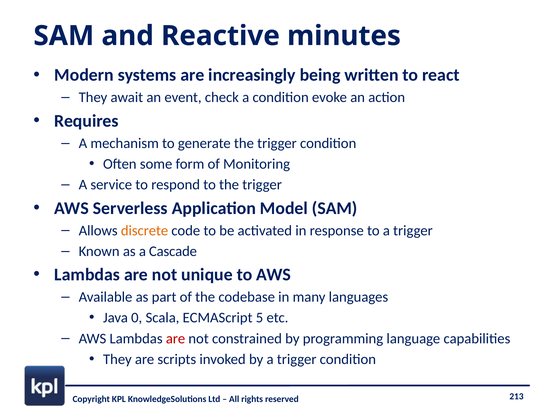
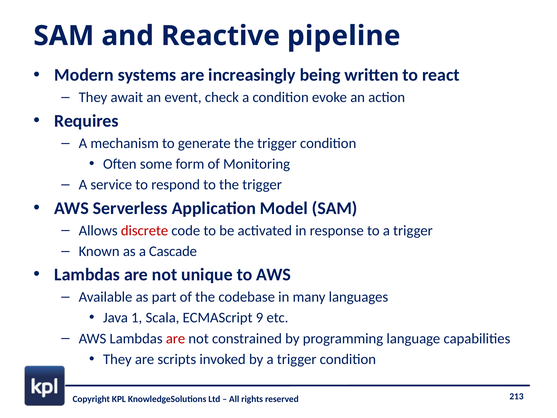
minutes: minutes -> pipeline (344, 36)
discrete colour: orange -> red (145, 230)
0: 0 -> 1 (137, 318)
5: 5 -> 9 (259, 318)
